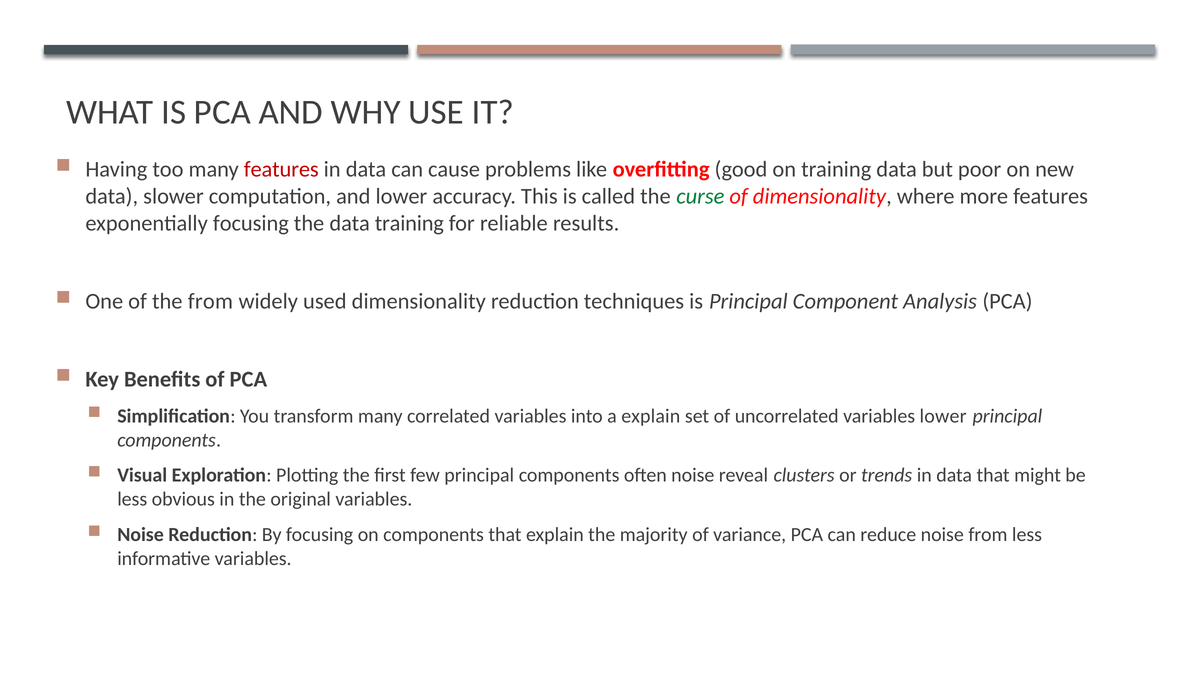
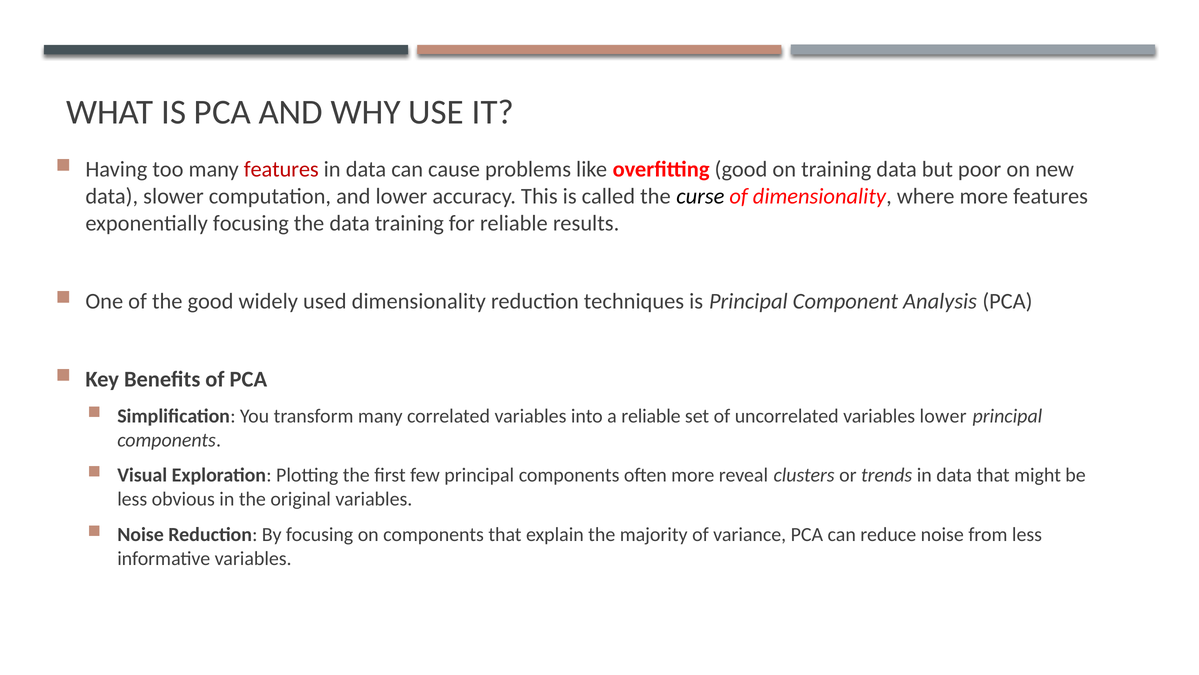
curse colour: green -> black (700, 196)
the from: from -> good (211, 301)
a explain: explain -> reliable (651, 416)
often noise: noise -> more (693, 475)
